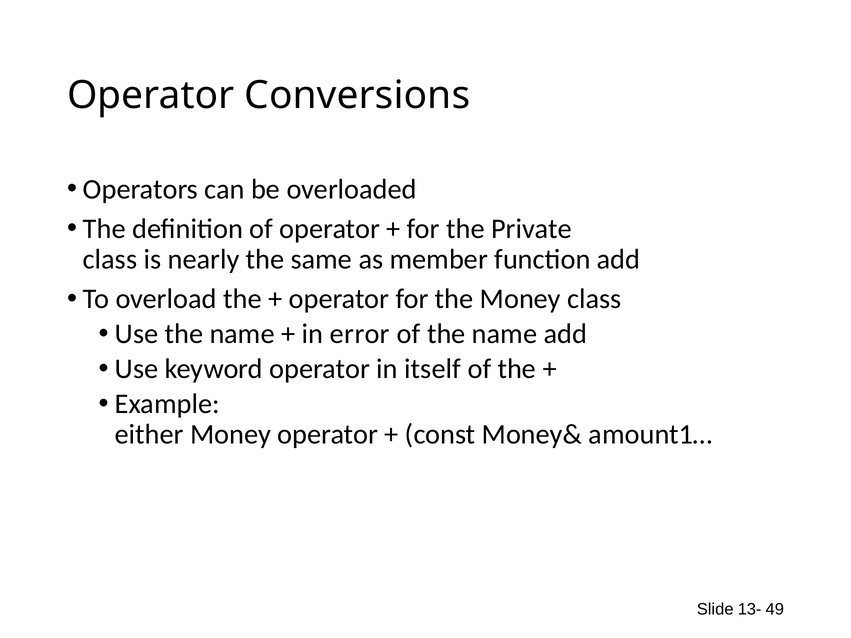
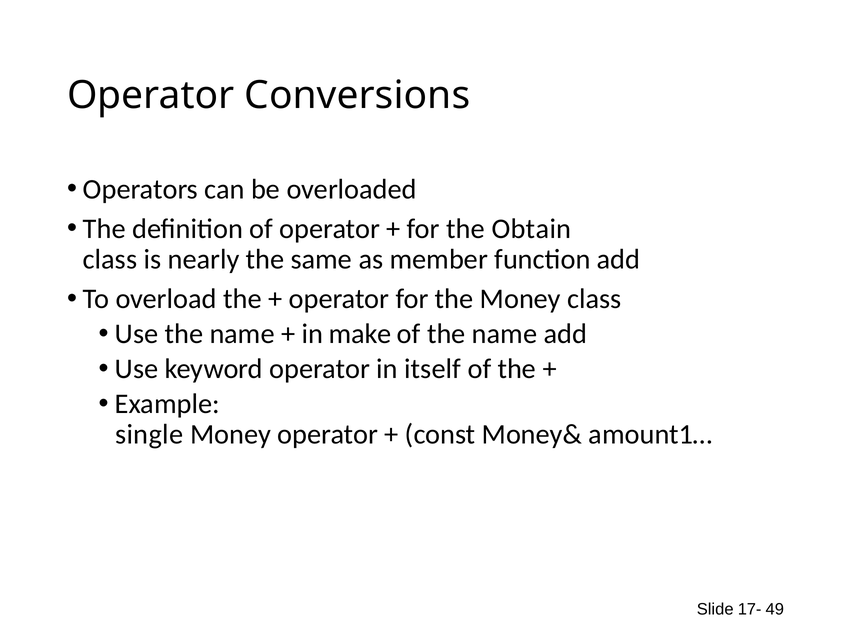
Private: Private -> Obtain (531, 229)
error: error -> make (360, 334)
either: either -> single (149, 435)
13-: 13- -> 17- (750, 610)
